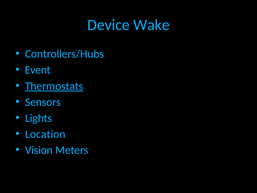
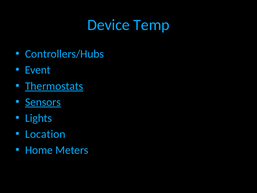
Wake: Wake -> Temp (151, 25)
Sensors underline: none -> present (43, 102)
Vision: Vision -> Home (39, 150)
